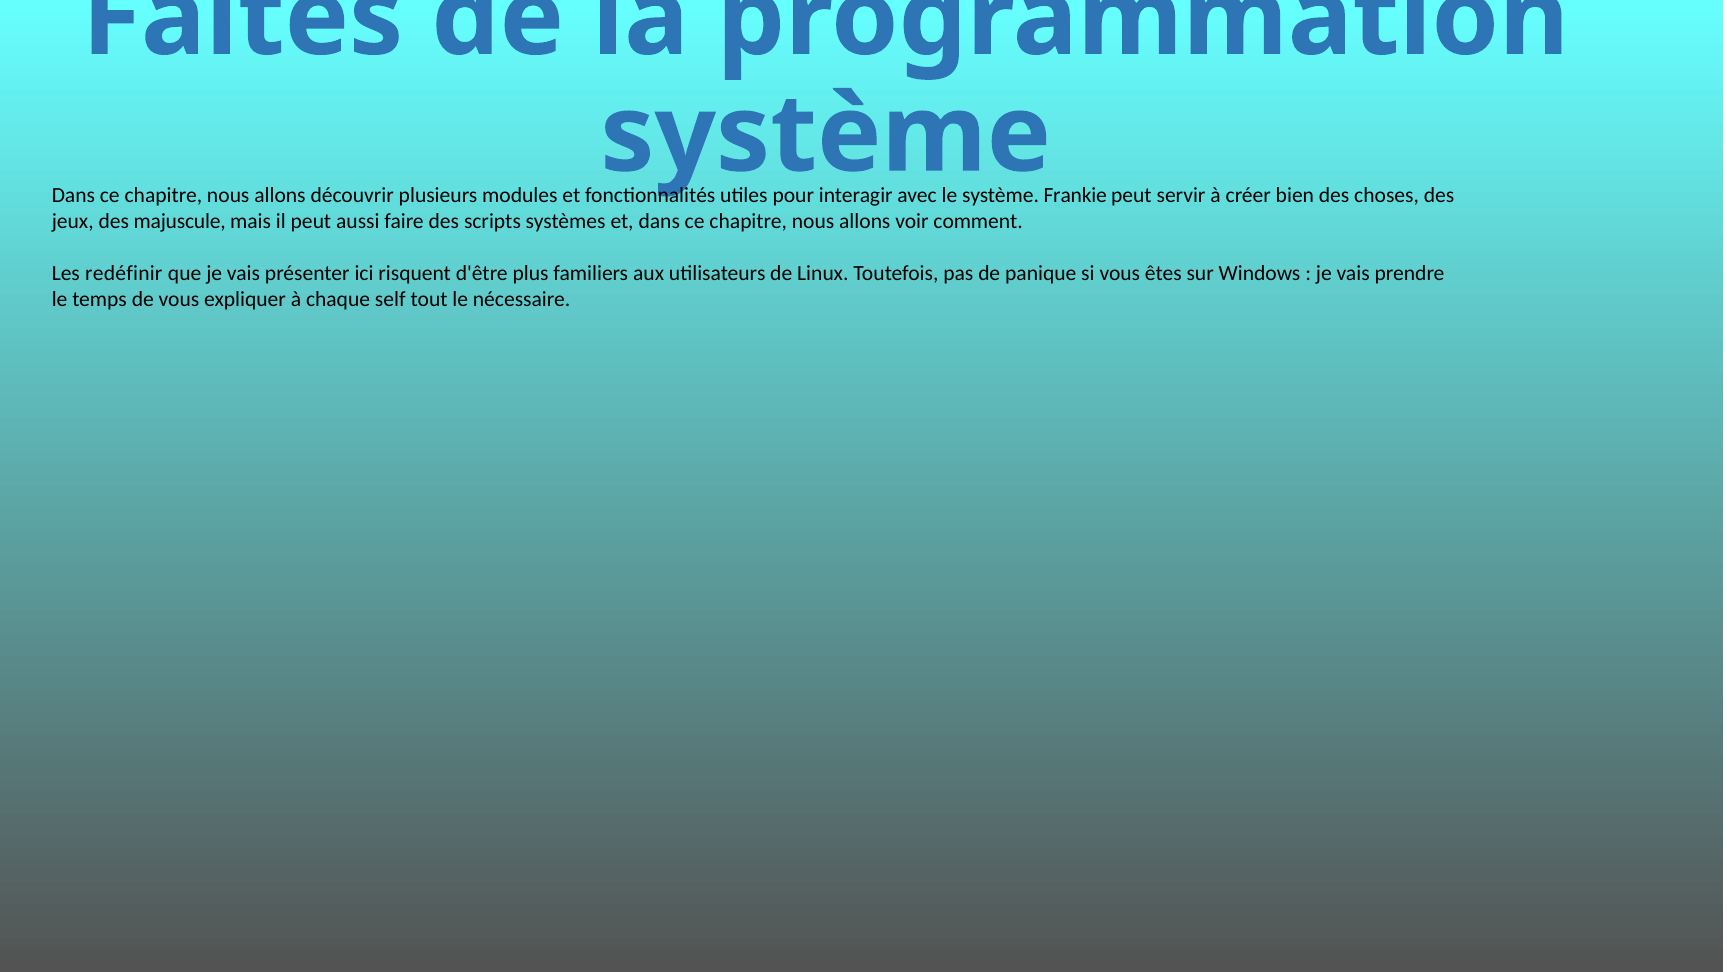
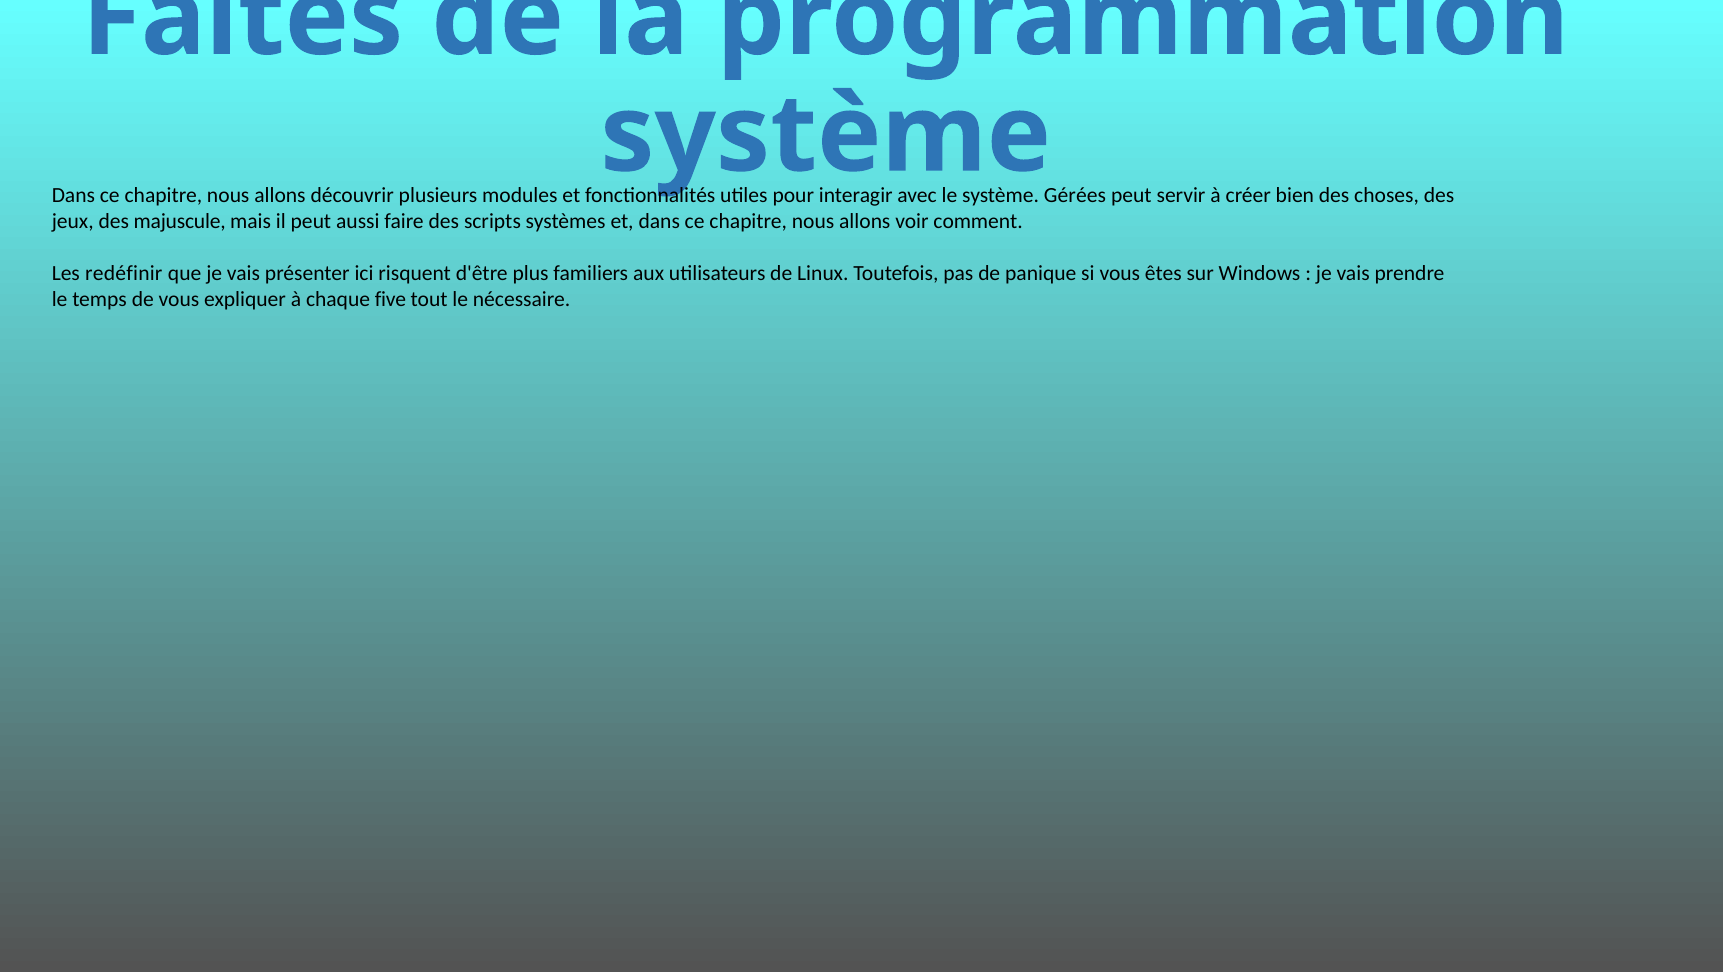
Frankie: Frankie -> Gérées (1075, 195)
self: self -> five (390, 299)
